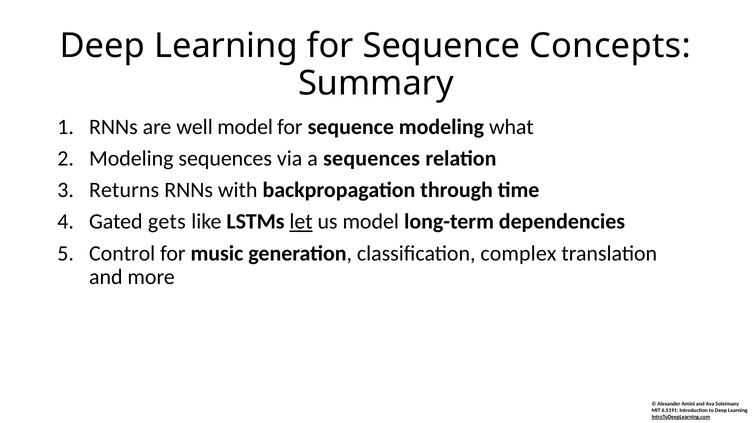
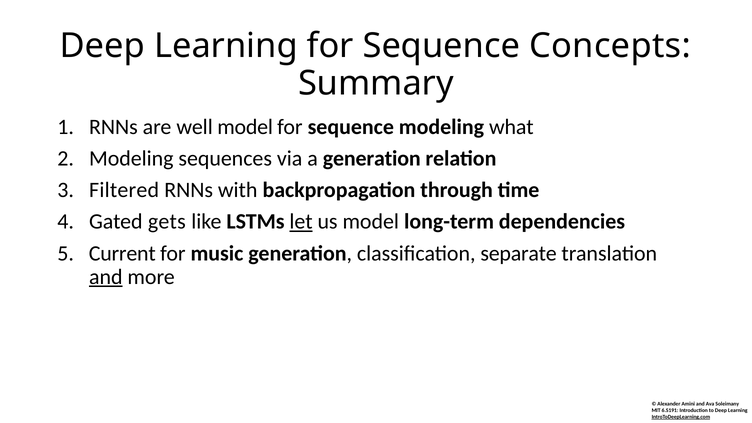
a sequences: sequences -> generation (372, 159)
Returns: Returns -> Filtered (124, 190)
Control: Control -> Current (122, 253)
complex: complex -> separate (519, 253)
and underline: none -> present (106, 277)
